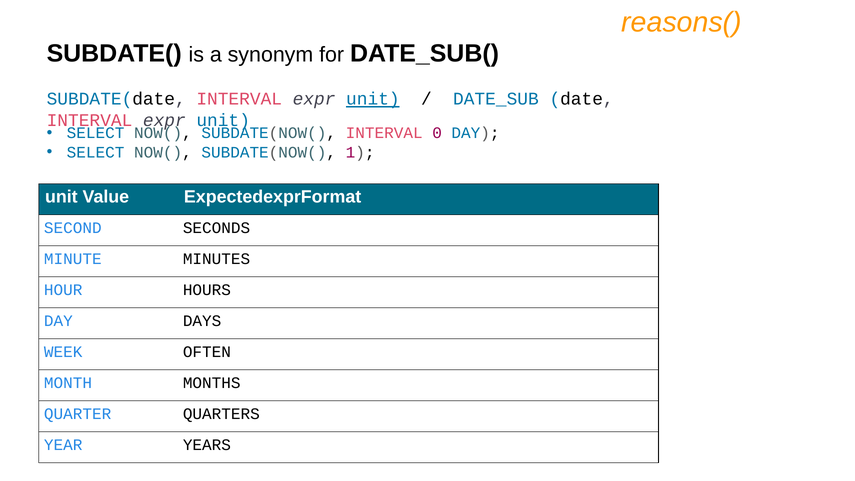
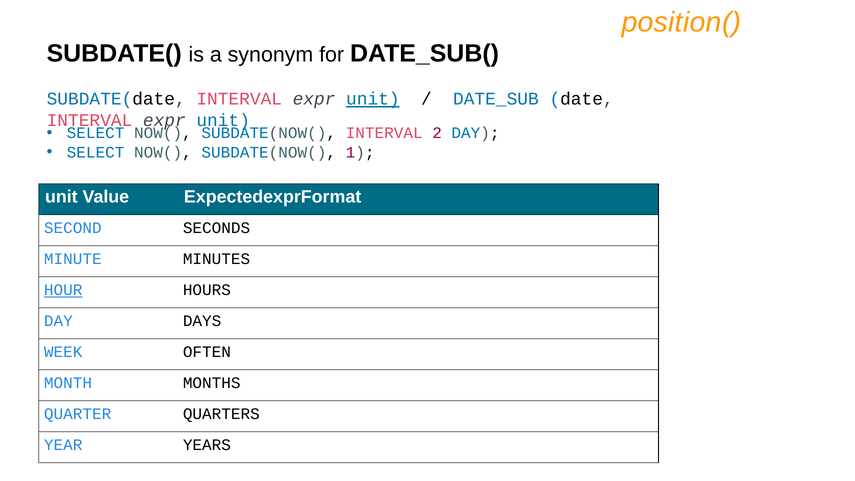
reasons(: reasons( -> position( (681, 22)
0: 0 -> 2 (437, 133)
HOUR underline: none -> present (63, 290)
